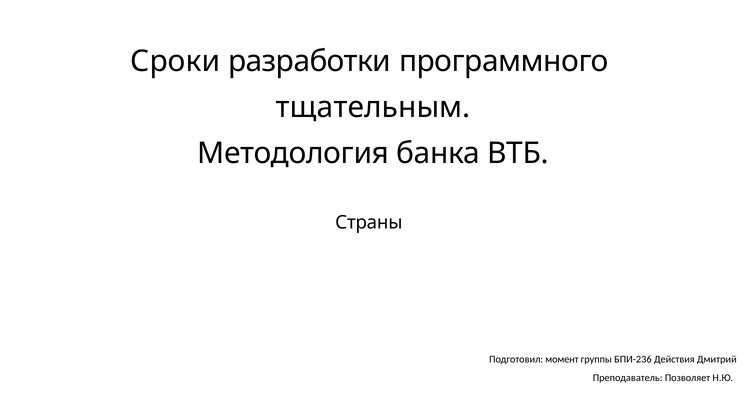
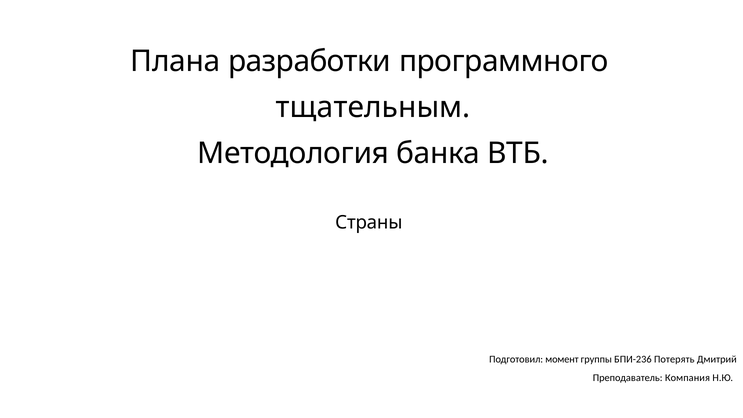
Сроки: Сроки -> Плана (175, 61)
Действия: Действия -> Потерять (674, 359)
Позволяет: Позволяет -> Компания (687, 378)
